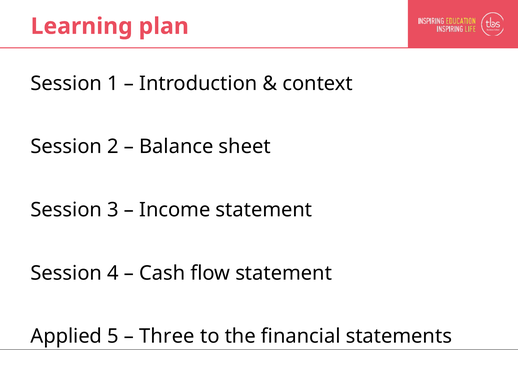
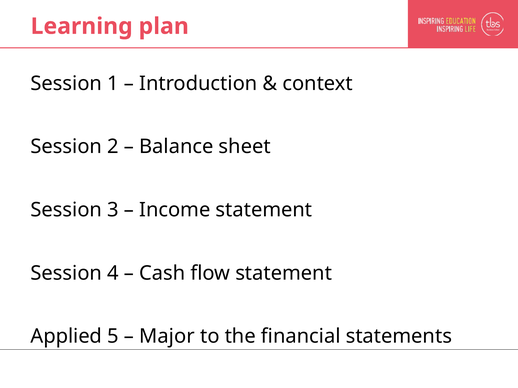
Three: Three -> Major (167, 337)
